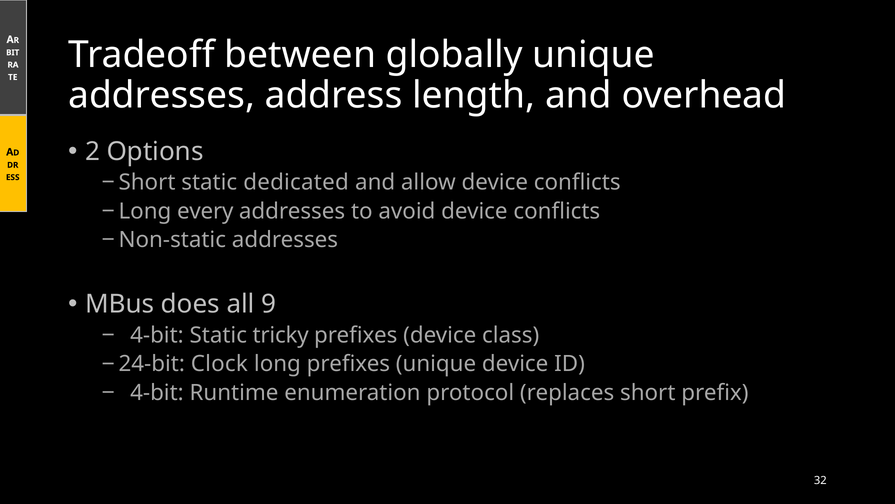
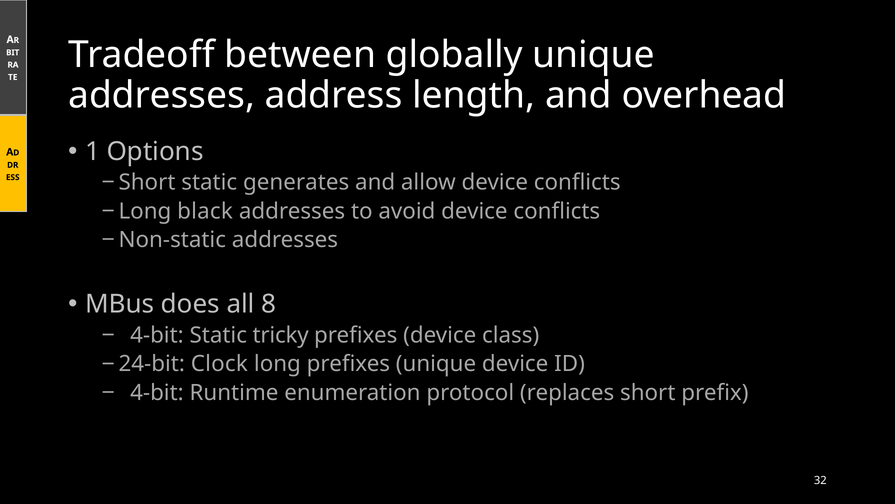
2: 2 -> 1 (92, 151)
dedicated: dedicated -> generates (296, 182)
every: every -> black (205, 211)
9: 9 -> 8 (269, 304)
